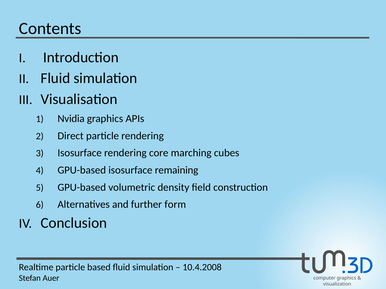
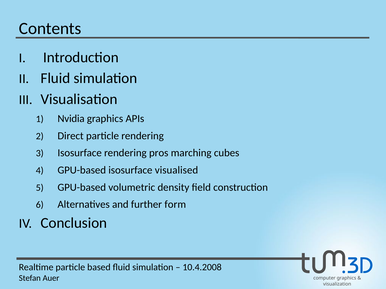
core: core -> pros (159, 153)
remaining: remaining -> visualised (176, 170)
